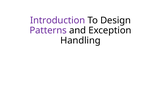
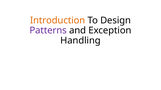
Introduction colour: purple -> orange (58, 20)
